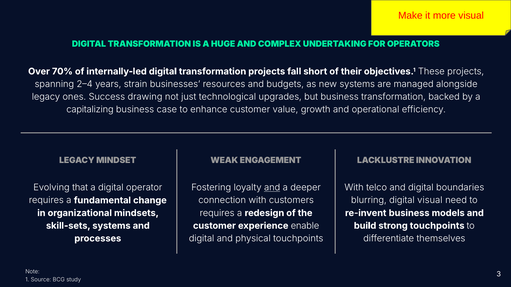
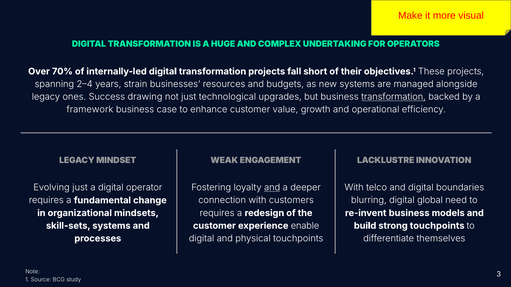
transformation underline: none -> present (393, 97)
capitalizing: capitalizing -> framework (90, 110)
Evolving that: that -> just (80, 188)
digital visual: visual -> global (430, 201)
